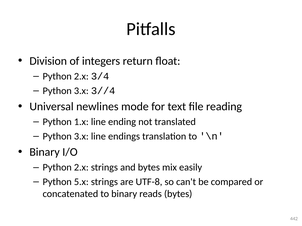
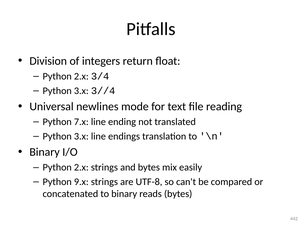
1.x: 1.x -> 7.x (81, 122)
5.x: 5.x -> 9.x (81, 182)
